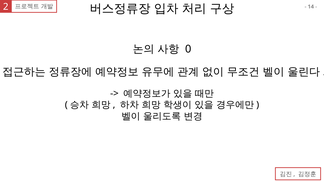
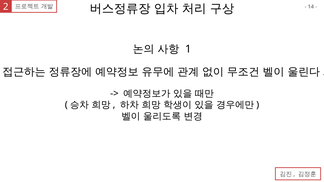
0: 0 -> 1 (188, 49)
